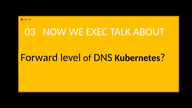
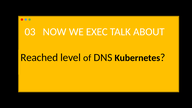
Forward: Forward -> Reached (39, 57)
